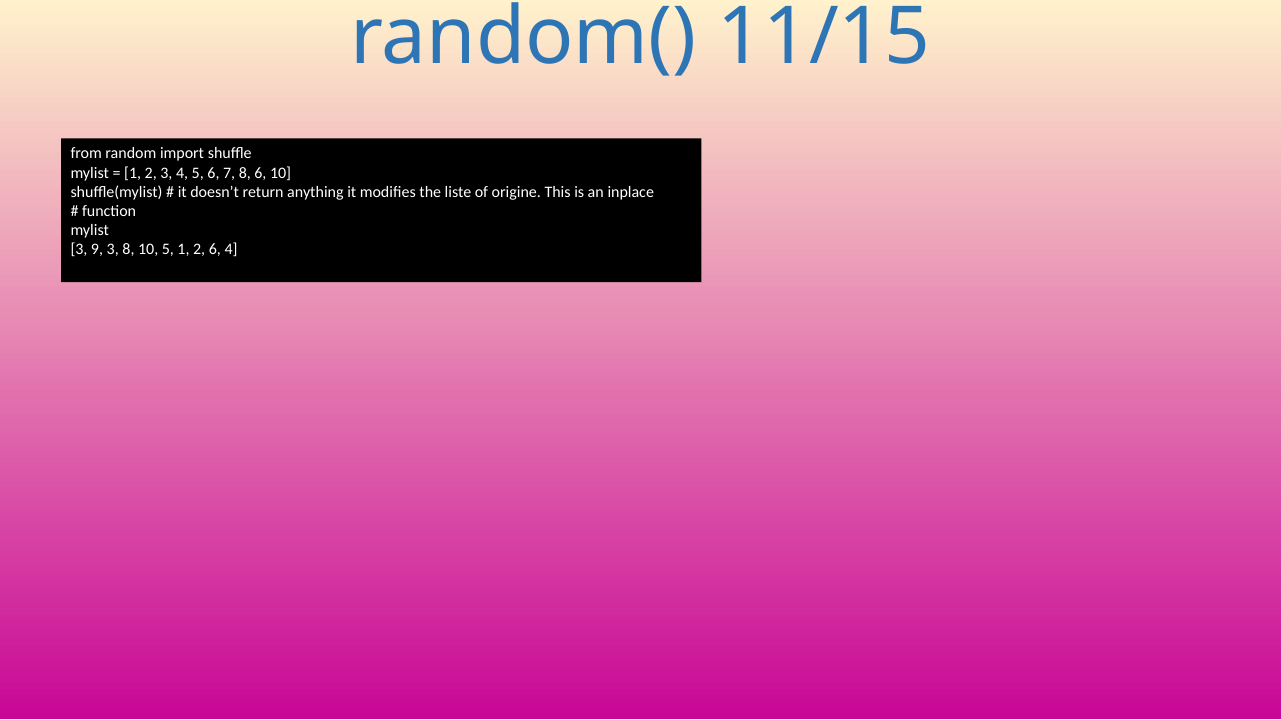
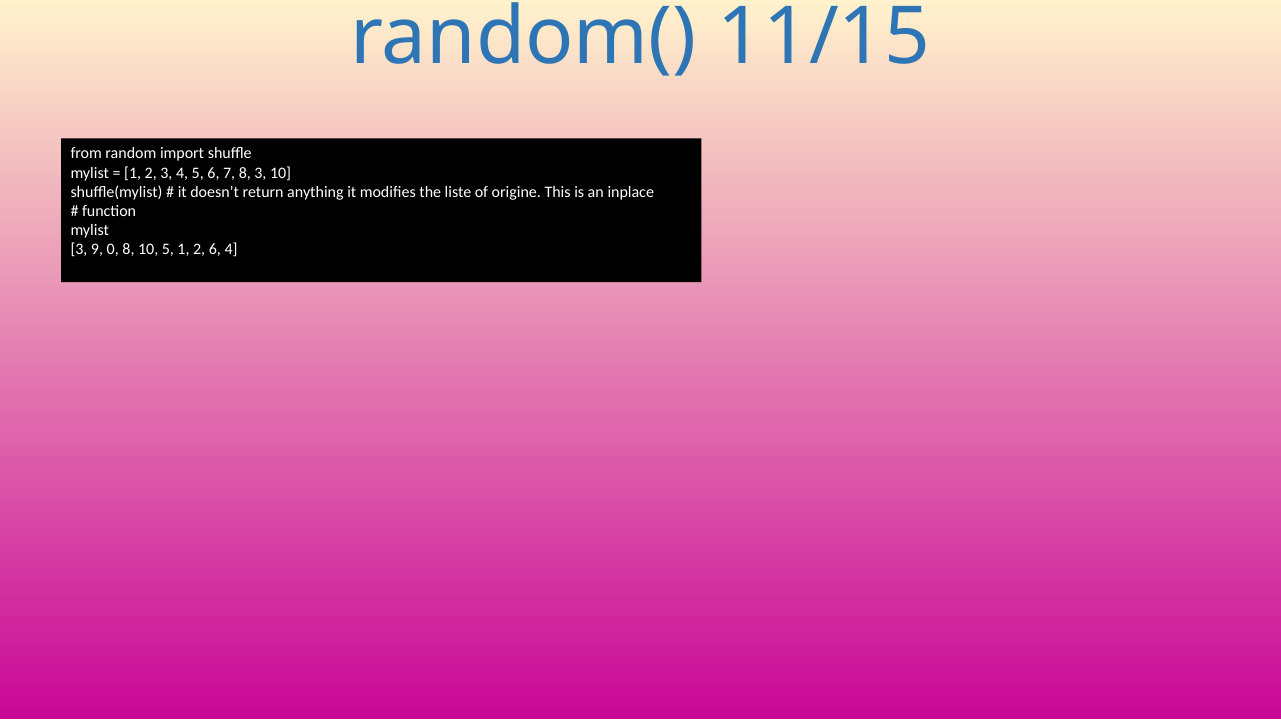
8 6: 6 -> 3 (260, 173)
9 3: 3 -> 0 (113, 250)
